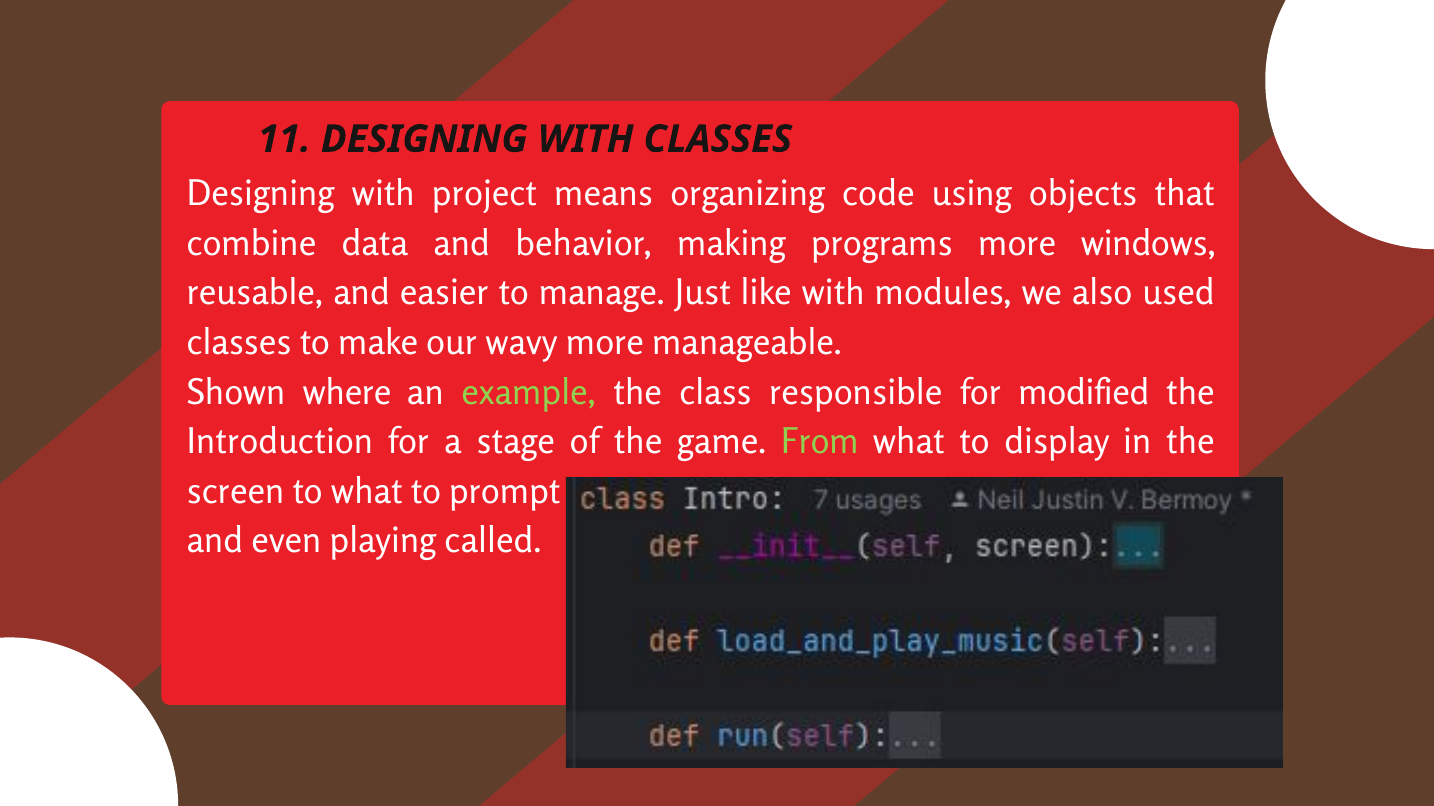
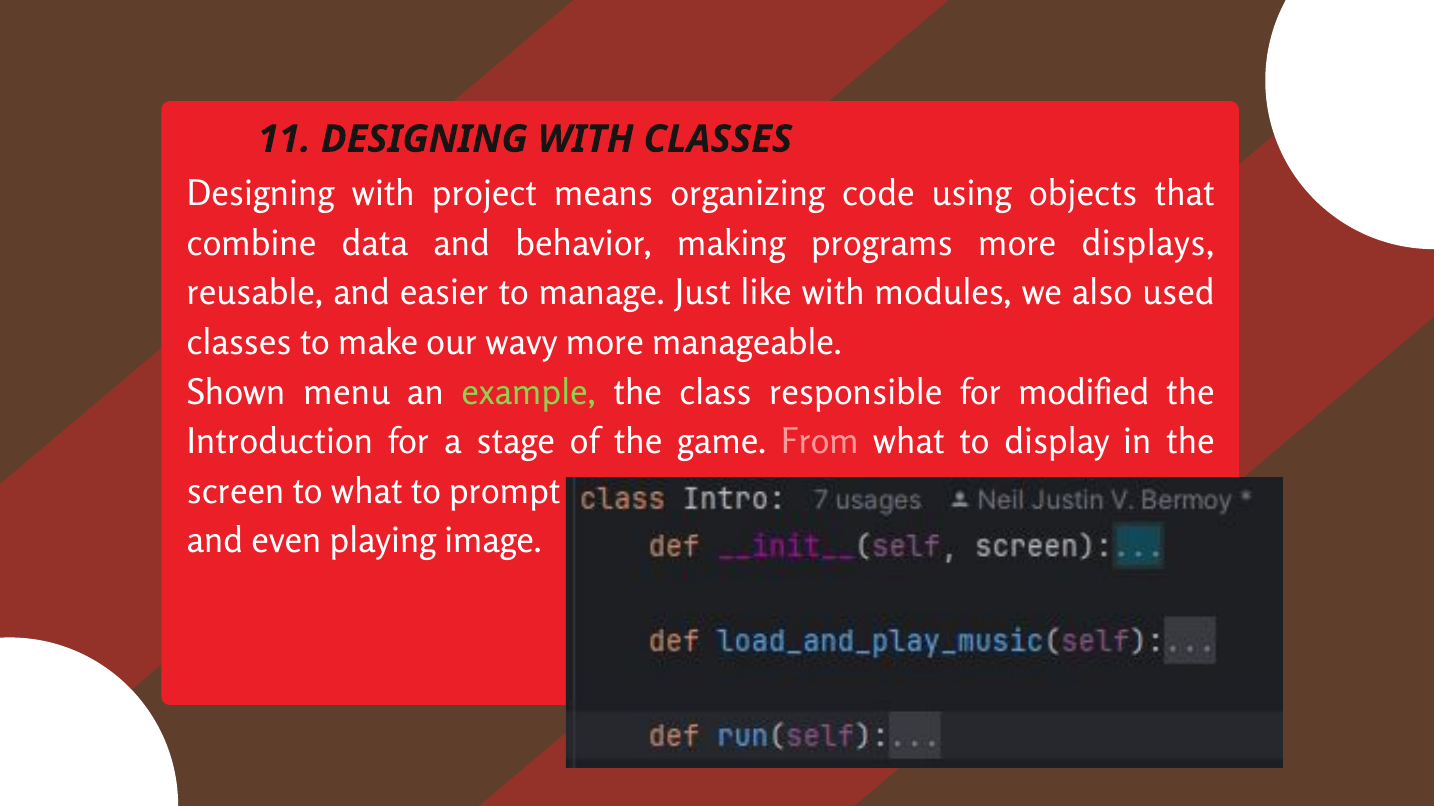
windows: windows -> displays (1148, 244)
where: where -> menu (347, 393)
From colour: light green -> pink (820, 442)
called: called -> image (493, 542)
